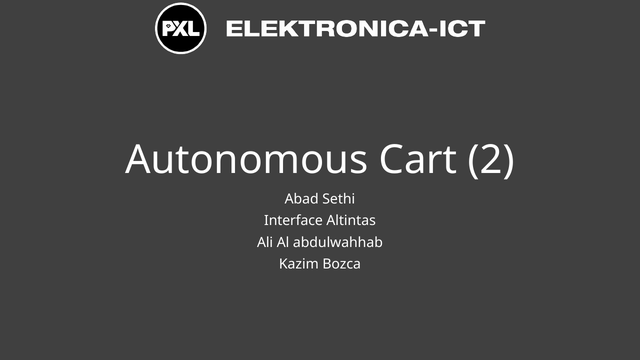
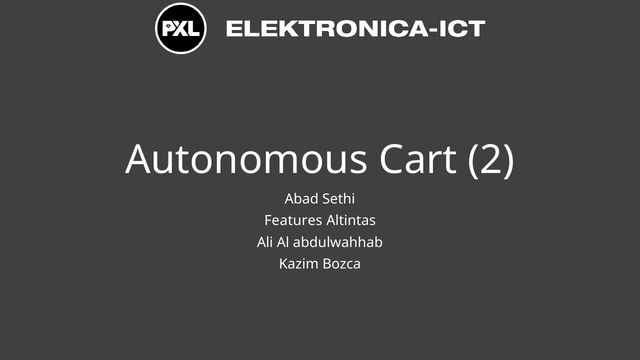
Interface: Interface -> Features (293, 221)
